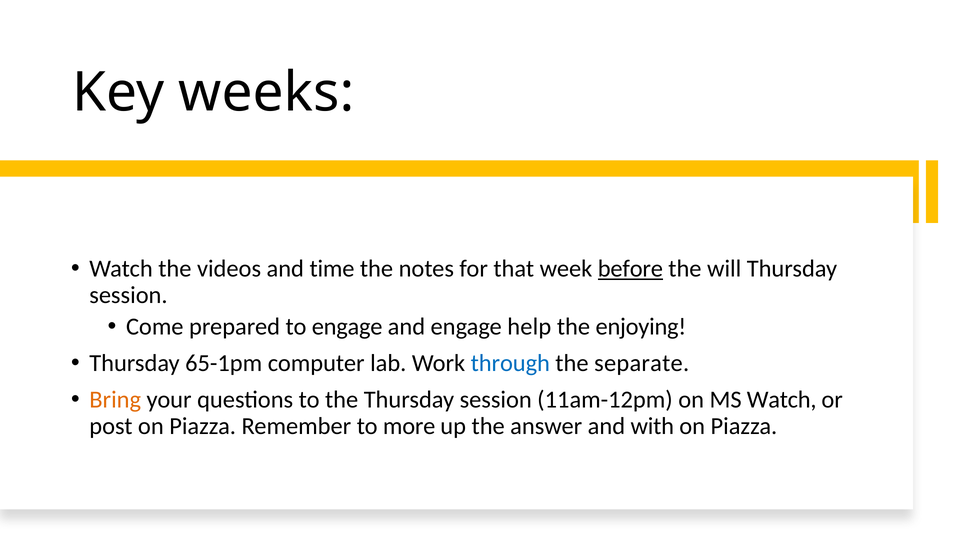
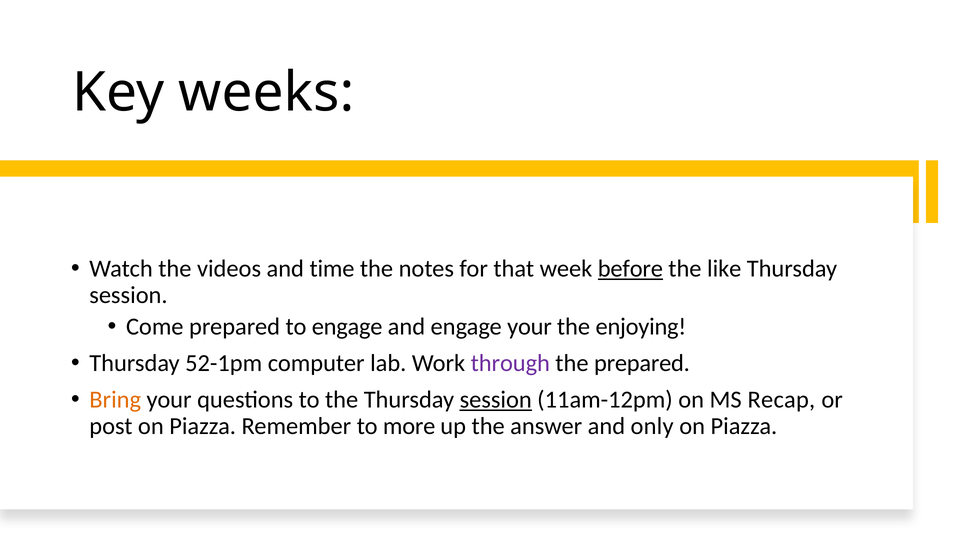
will: will -> like (724, 269)
engage help: help -> your (529, 327)
65-1pm: 65-1pm -> 52-1pm (224, 363)
through colour: blue -> purple (510, 363)
the separate: separate -> prepared (642, 363)
session underline: none -> present (496, 400)
MS Watch: Watch -> Recap (781, 400)
with: with -> only (652, 426)
